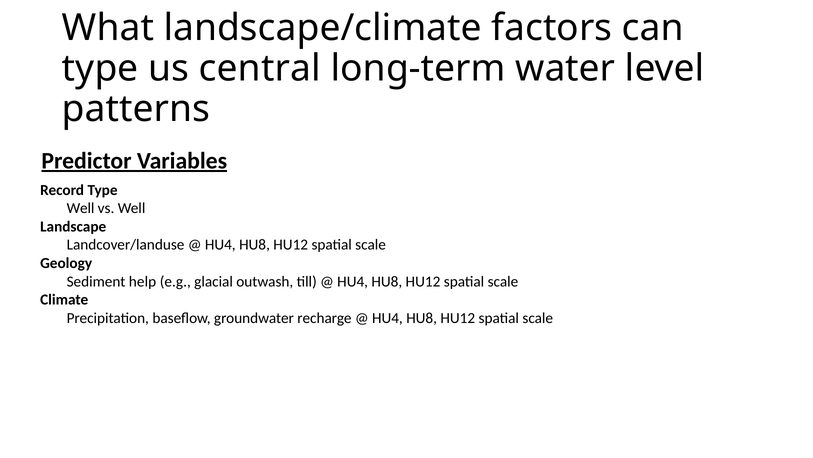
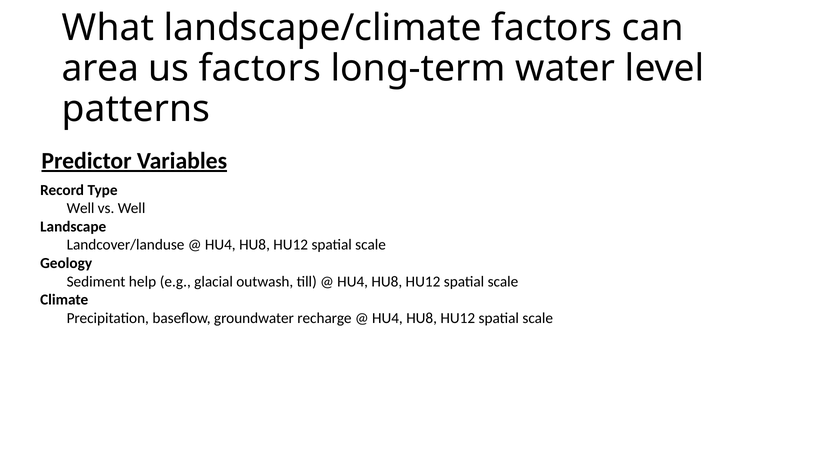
type: type -> area (100, 68)
us central: central -> factors (260, 68)
